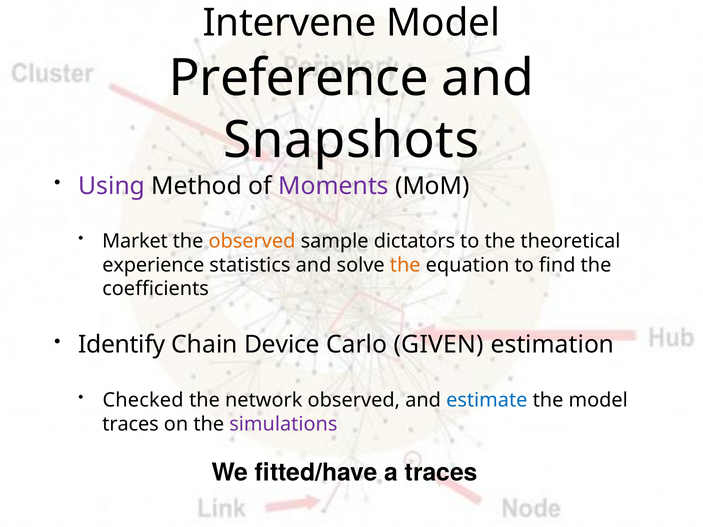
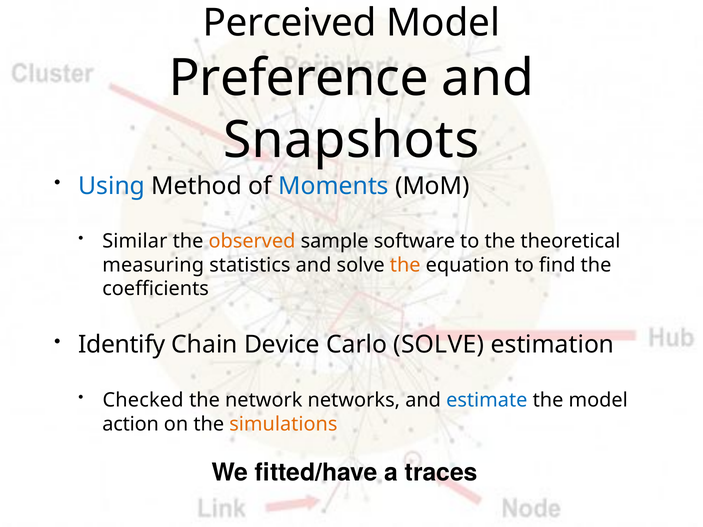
Intervene: Intervene -> Perceived (290, 23)
Using colour: purple -> blue (112, 186)
Moments colour: purple -> blue (334, 186)
Market: Market -> Similar (135, 241)
dictators: dictators -> software (414, 241)
experience: experience -> measuring (153, 265)
Carlo GIVEN: GIVEN -> SOLVE (439, 345)
network observed: observed -> networks (354, 400)
traces: traces -> action (131, 424)
simulations colour: purple -> orange (283, 424)
